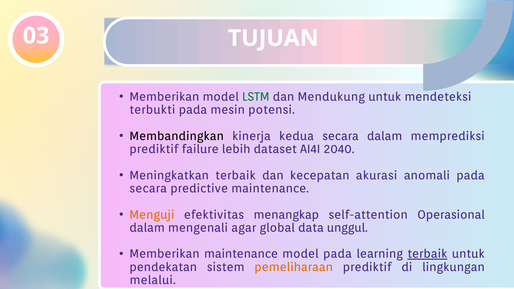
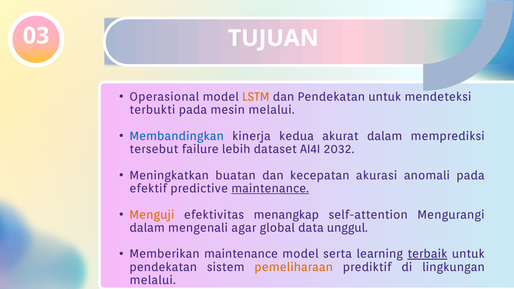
Memberikan: Memberikan -> Operasional (164, 97)
LSTM colour: green -> orange (256, 97)
dan Mendukung: Mendukung -> Pendekatan (331, 97)
mesin potensi: potensi -> melalui (271, 110)
Membandingkan colour: black -> blue (177, 136)
kedua secara: secara -> akurat (340, 136)
prediktif: prediktif -> tersebut (154, 149)
2040: 2040 -> 2032 (339, 149)
Meningkatkan terbaik: terbaik -> buatan (236, 176)
secara: secara -> efektif (148, 189)
maintenance underline: none -> present (270, 189)
Operasional: Operasional -> Mengurangi (451, 215)
model pada: pada -> serta (337, 254)
